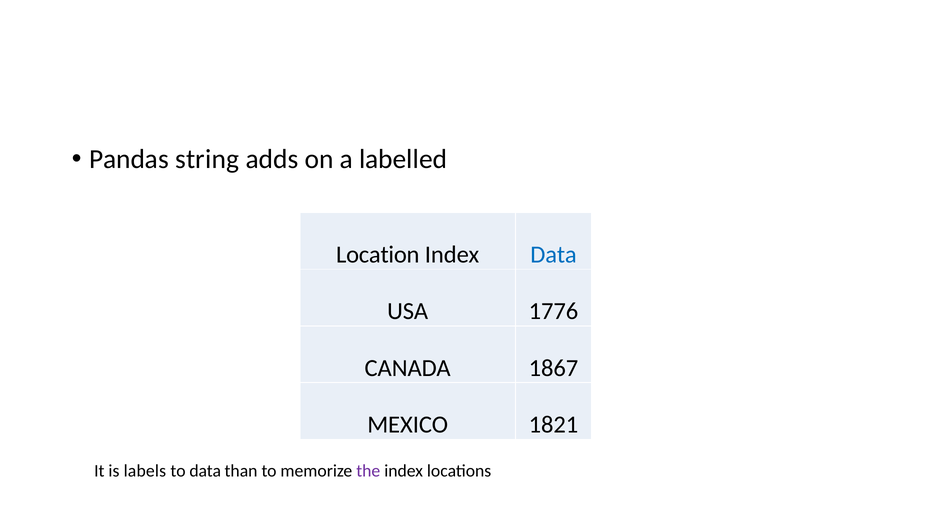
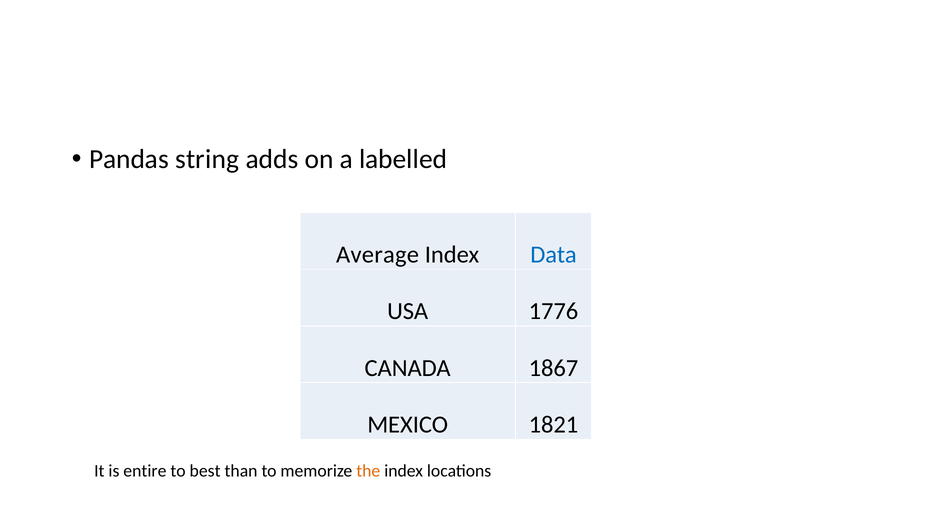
Location: Location -> Average (378, 255)
labels: labels -> entire (145, 471)
to data: data -> best (205, 471)
the colour: purple -> orange (368, 471)
